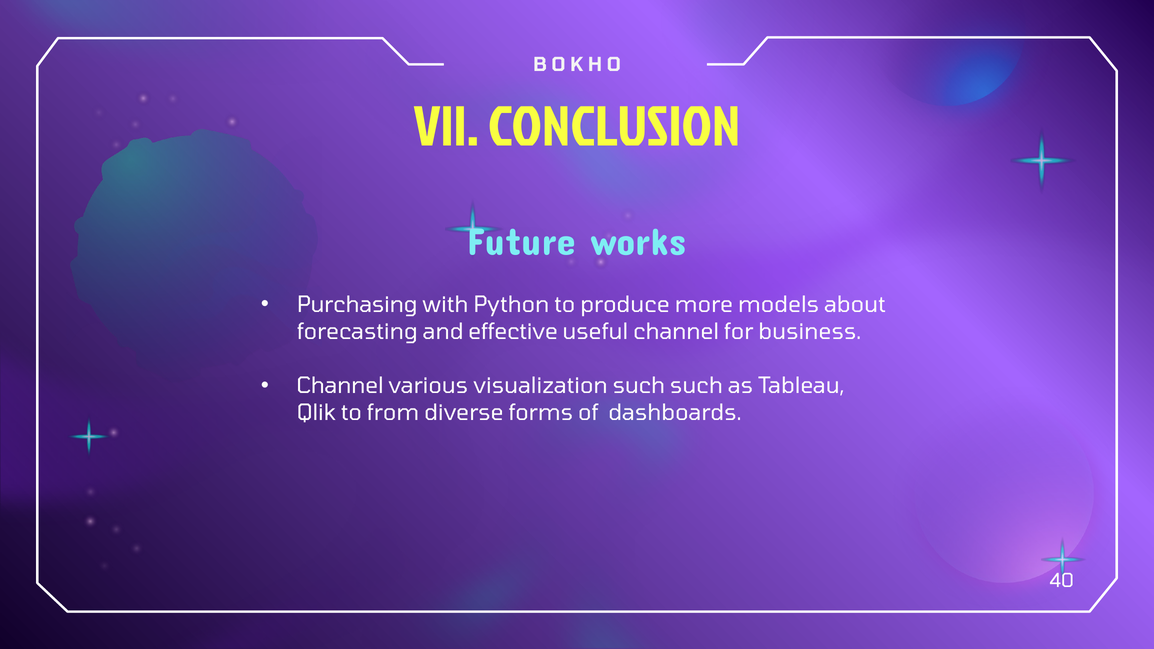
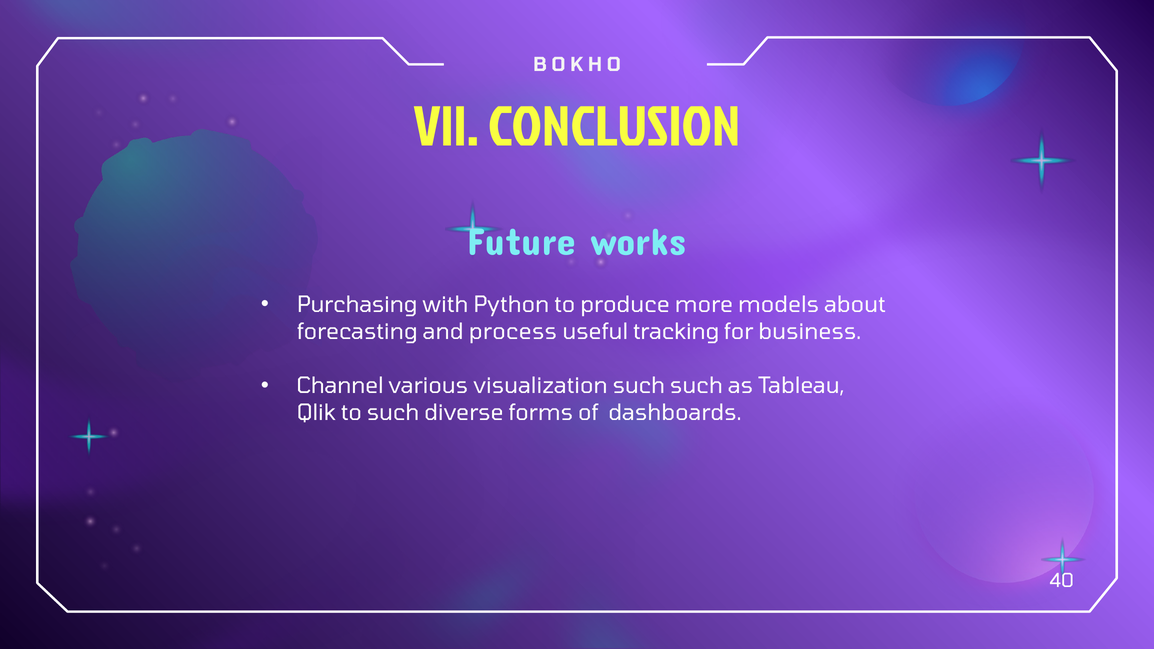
effective: effective -> process (513, 332)
useful channel: channel -> tracking (676, 332)
to from: from -> such (393, 413)
